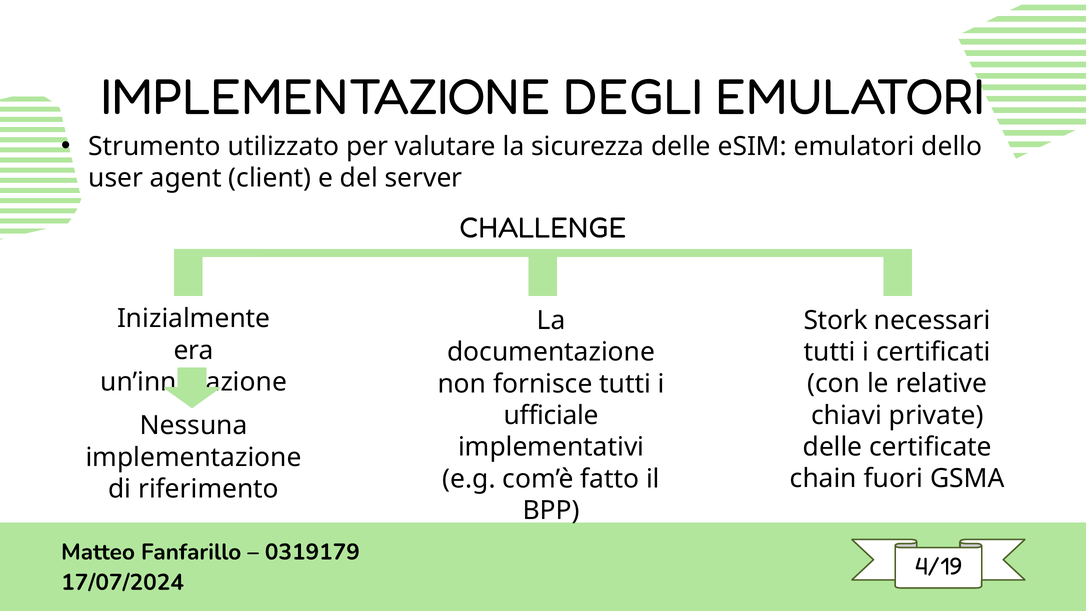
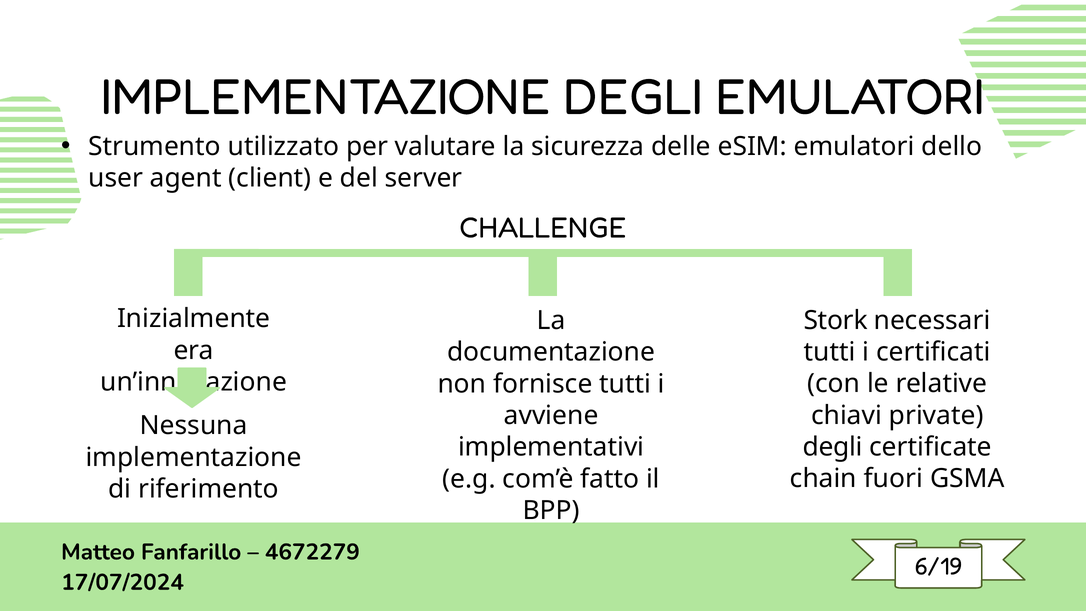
ufficiale: ufficiale -> avviene (551, 415)
delle: delle -> degli (833, 447)
0319179: 0319179 -> 4672279 (312, 552)
4/19: 4/19 -> 6/19 (938, 566)
